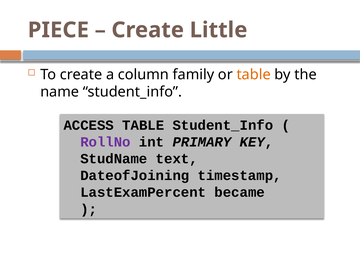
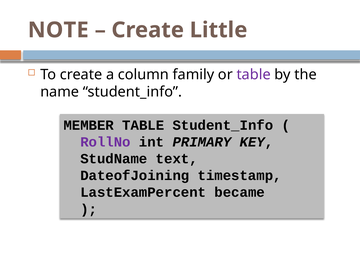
PIECE: PIECE -> NOTE (58, 30)
table colour: orange -> purple (254, 75)
ACCESS: ACCESS -> MEMBER (89, 125)
